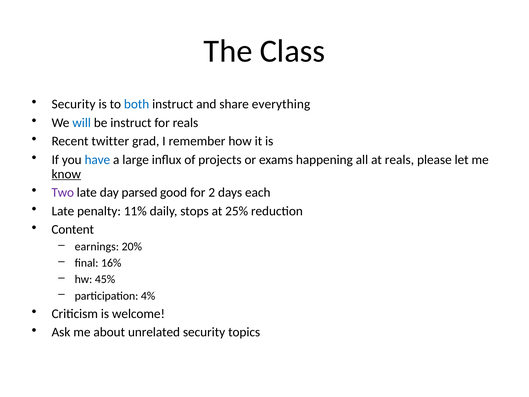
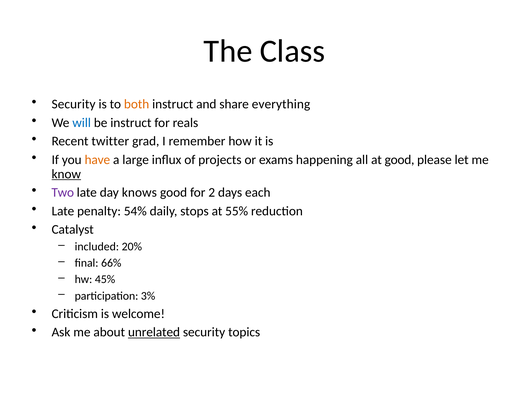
both colour: blue -> orange (137, 104)
have colour: blue -> orange (97, 160)
at reals: reals -> good (400, 160)
parsed: parsed -> knows (139, 192)
11%: 11% -> 54% (135, 211)
25%: 25% -> 55% (237, 211)
Content: Content -> Catalyst (73, 229)
earnings: earnings -> included (97, 246)
16%: 16% -> 66% (111, 263)
4%: 4% -> 3% (148, 296)
unrelated underline: none -> present (154, 332)
